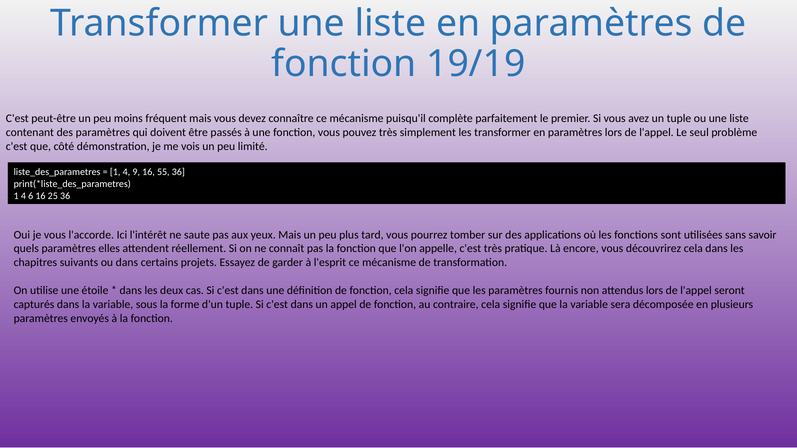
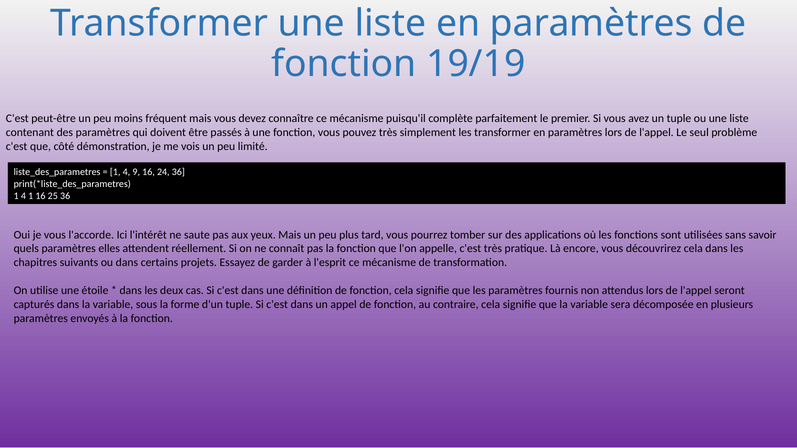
55: 55 -> 24 (163, 172)
4 6: 6 -> 1 (31, 196)
